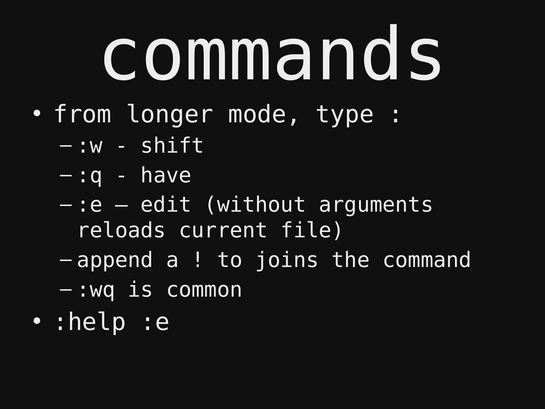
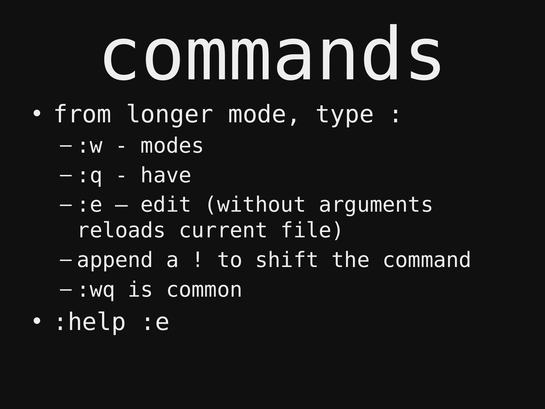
shift: shift -> modes (172, 146)
joins: joins -> shift (287, 260)
